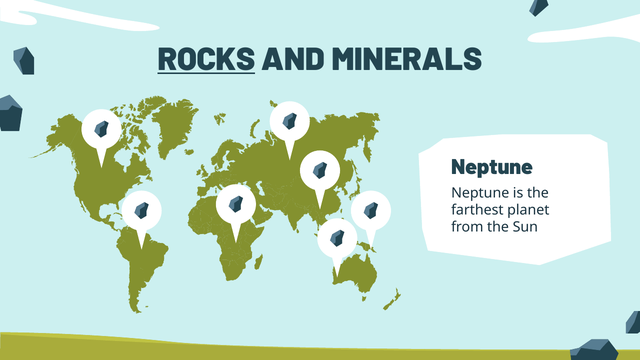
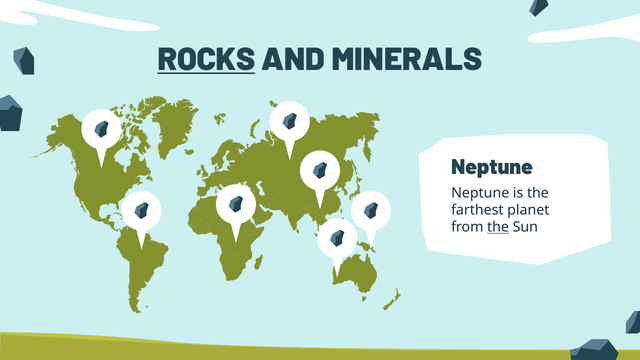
the underline: none -> present (498, 227)
